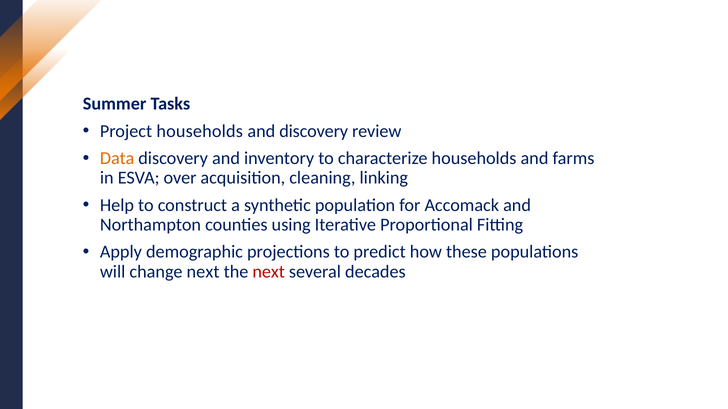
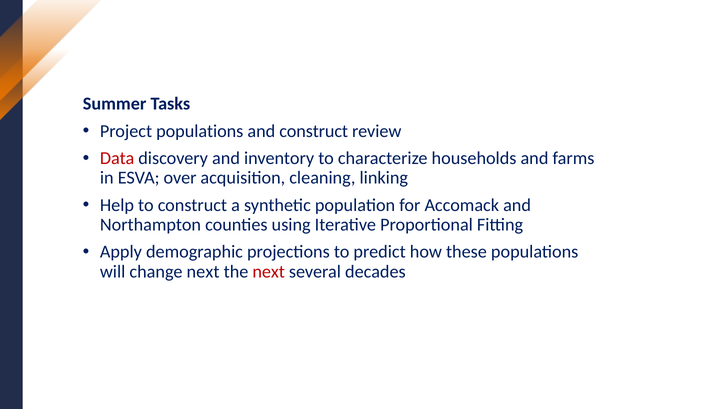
Project households: households -> populations (200, 131)
and discovery: discovery -> construct (314, 131)
Data colour: orange -> red (117, 158)
